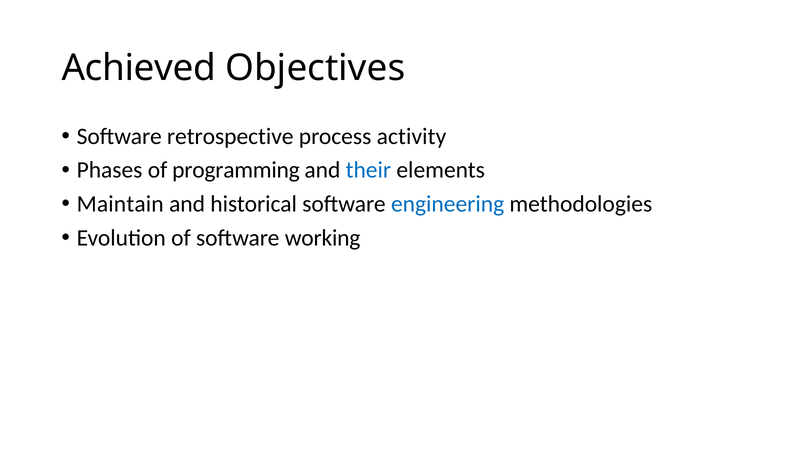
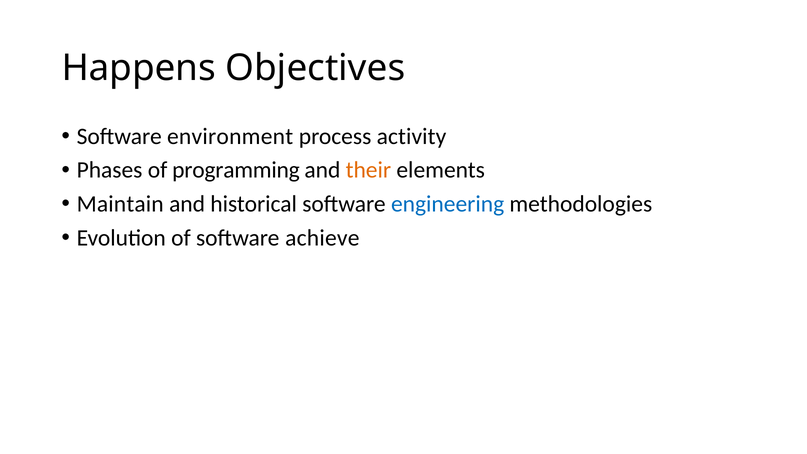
Achieved: Achieved -> Happens (139, 68)
retrospective: retrospective -> environment (230, 136)
their colour: blue -> orange (368, 170)
working: working -> achieve (322, 238)
